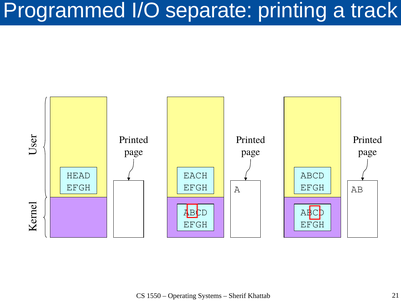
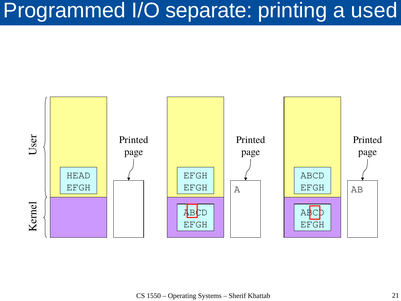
track: track -> used (374, 10)
EACH: EACH -> EFGH (195, 175)
